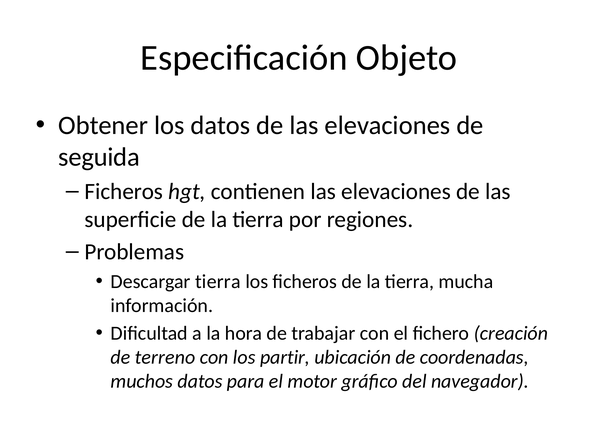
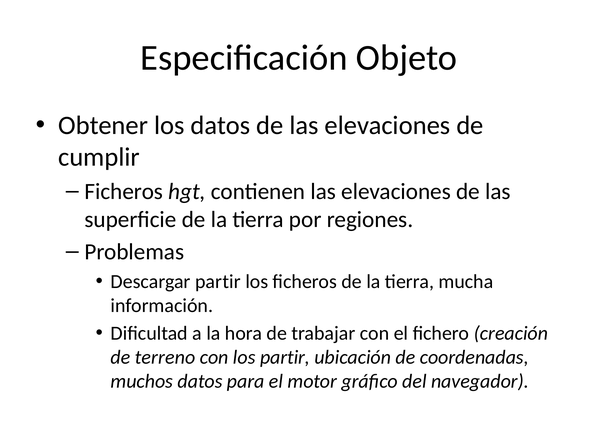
seguida: seguida -> cumplir (99, 157)
Descargar tierra: tierra -> partir (218, 282)
